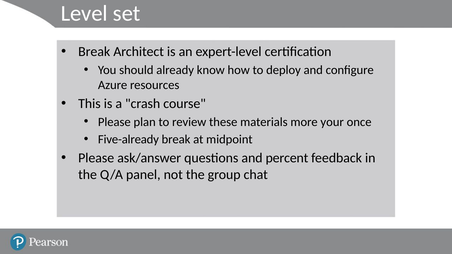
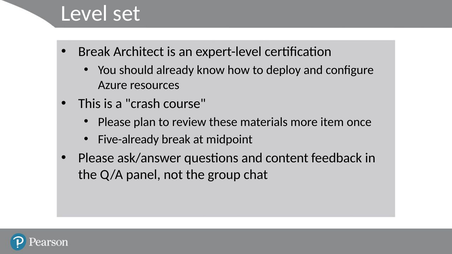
your: your -> item (332, 122)
percent: percent -> content (287, 158)
